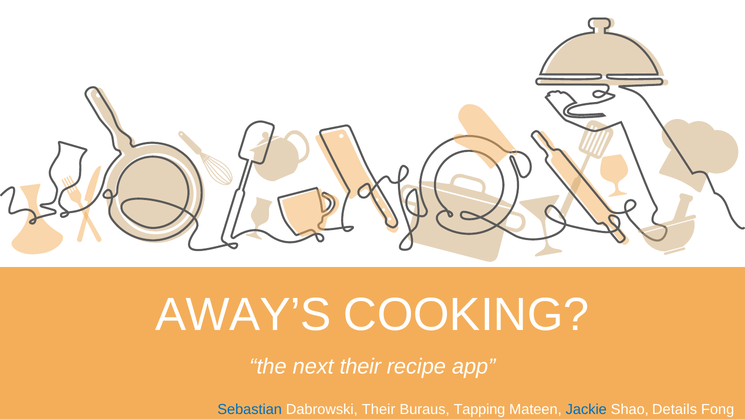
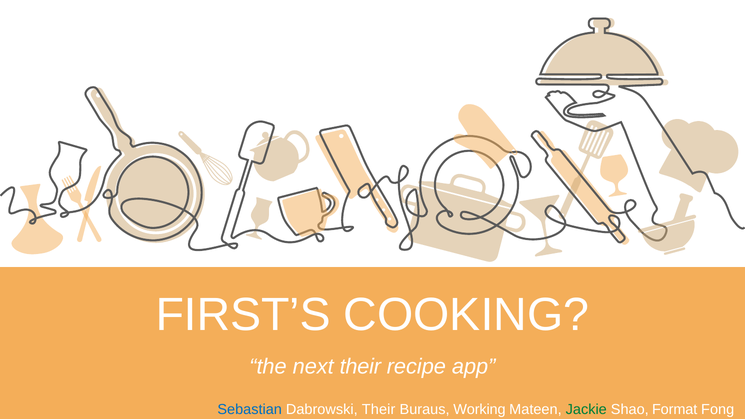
AWAY’S: AWAY’S -> FIRST’S (243, 315)
Tapping: Tapping -> Working (479, 410)
Jackie colour: blue -> green (586, 410)
Details: Details -> Format (675, 410)
